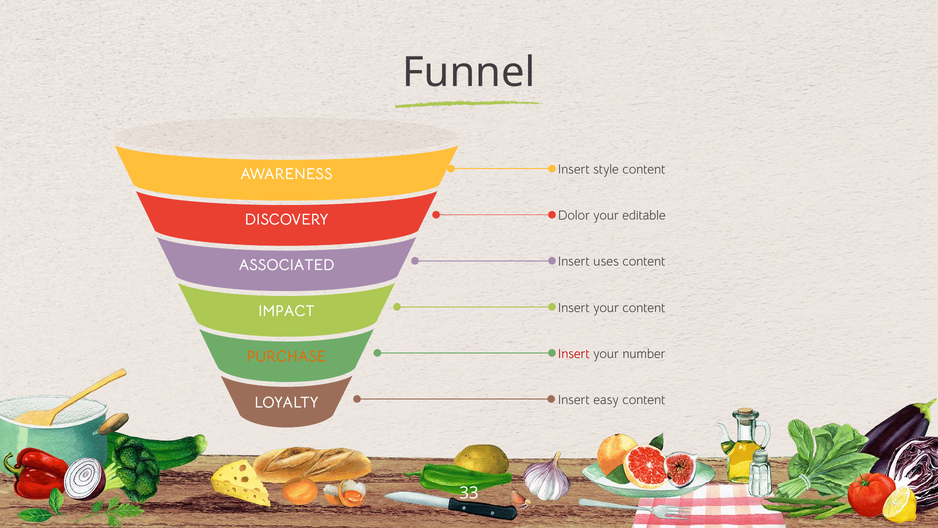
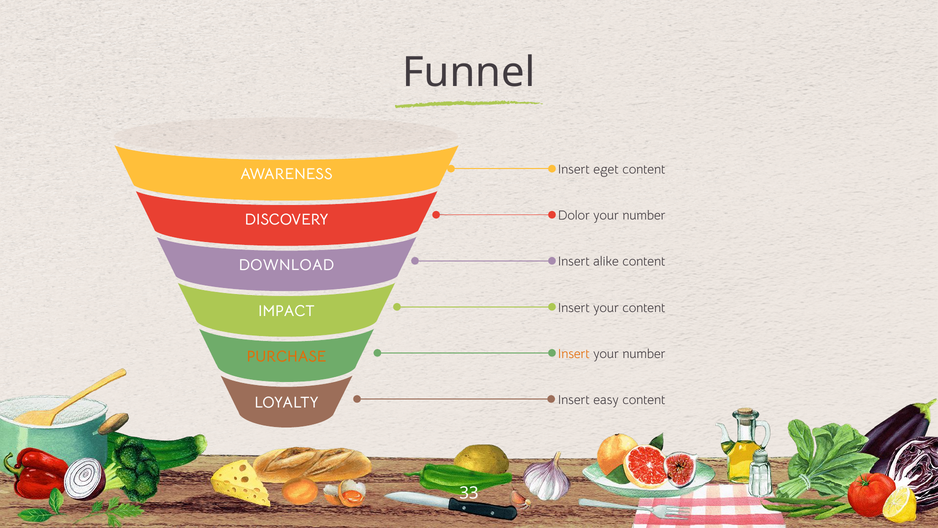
style: style -> eget (606, 169)
editable: editable -> number (644, 216)
uses: uses -> alike (606, 262)
ASSOCIATED: ASSOCIATED -> DOWNLOAD (286, 265)
Insert colour: red -> orange (574, 354)
